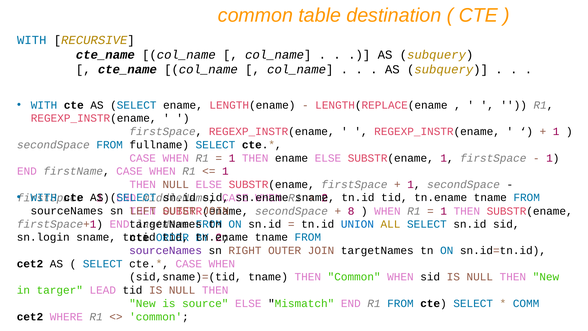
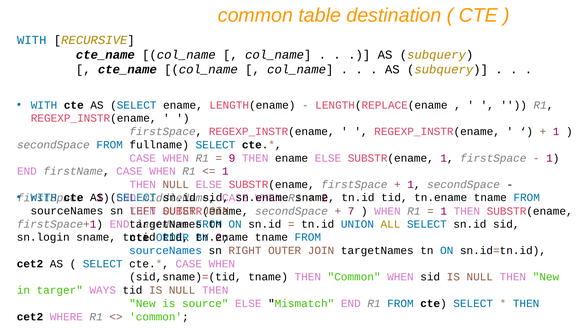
1: 1 -> 9 (232, 158)
8: 8 -> 7 (351, 211)
sourceNames colour: purple -> blue (166, 250)
LEAD: LEAD -> WAYS (103, 290)
COMM: COMM -> THEN (526, 303)
